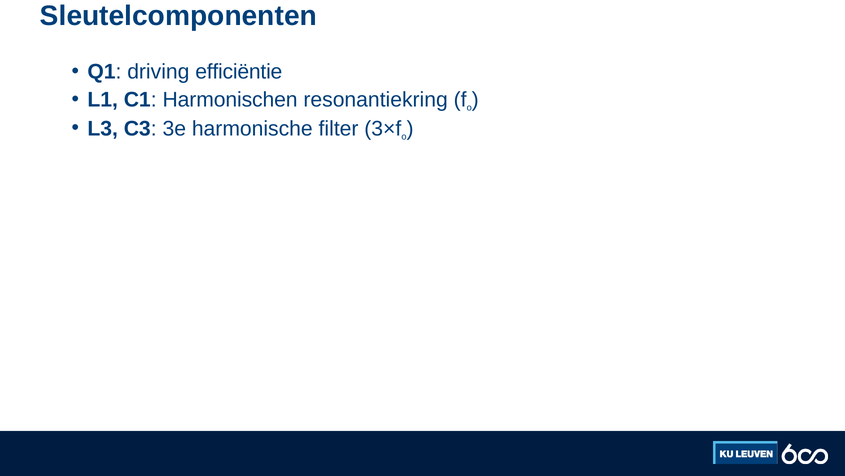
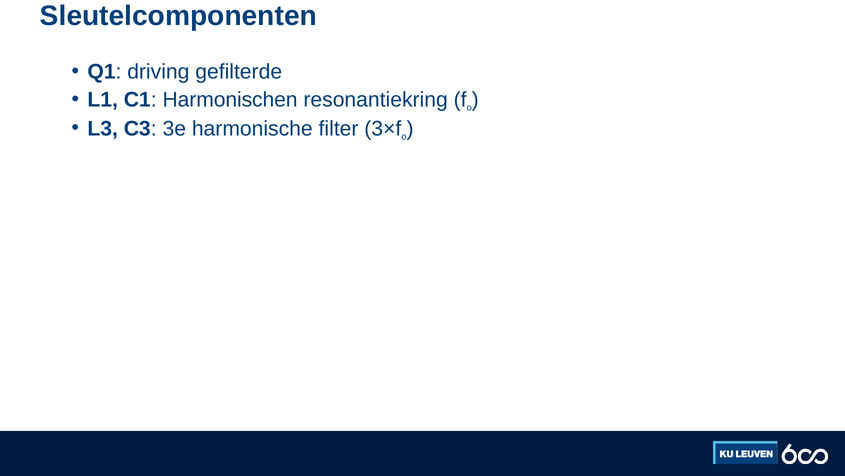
efficiëntie: efficiëntie -> gefilterde (239, 71)
